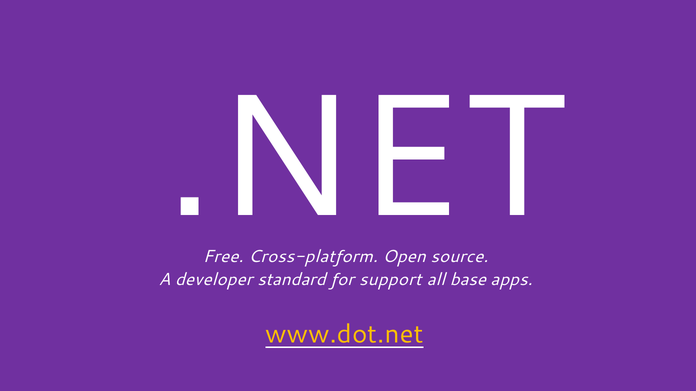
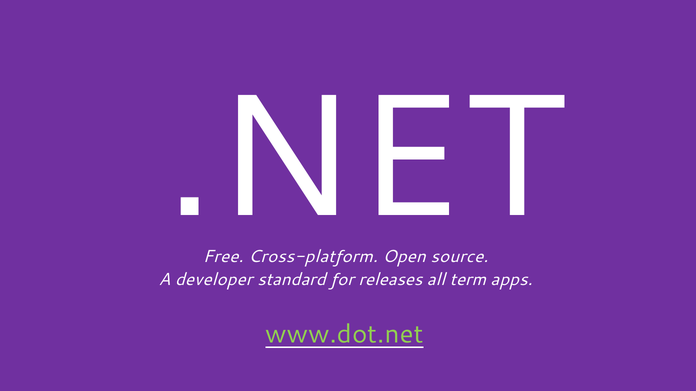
support: support -> releases (390, 280)
base: base -> term (468, 280)
www.dot.net colour: yellow -> light green (344, 334)
